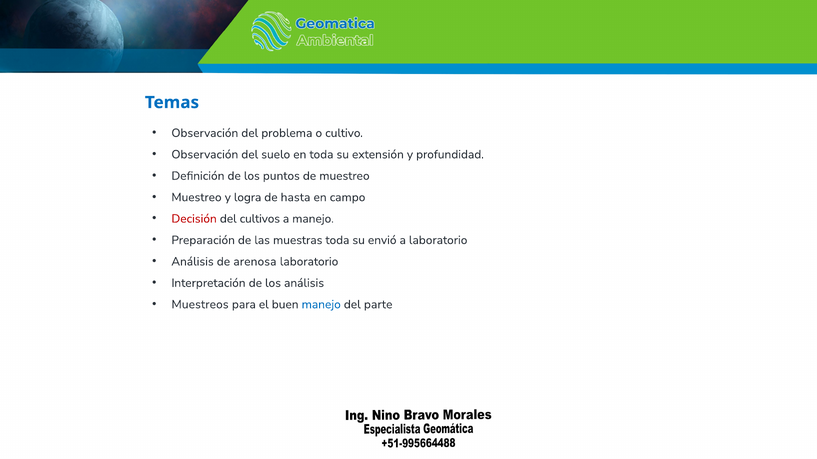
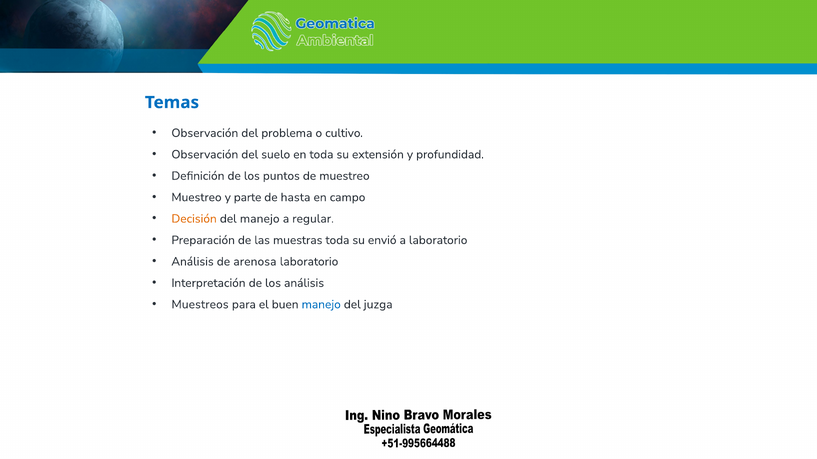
logra: logra -> parte (248, 198)
Decisión colour: red -> orange (194, 219)
del cultivos: cultivos -> manejo (260, 219)
a manejo: manejo -> regular (313, 219)
parte: parte -> juzga (378, 305)
